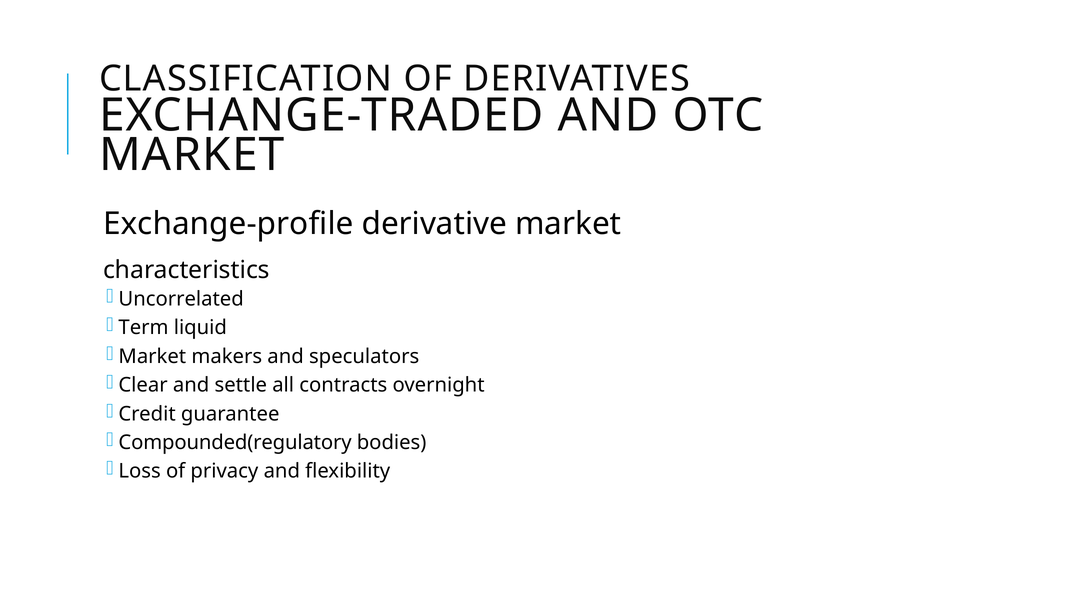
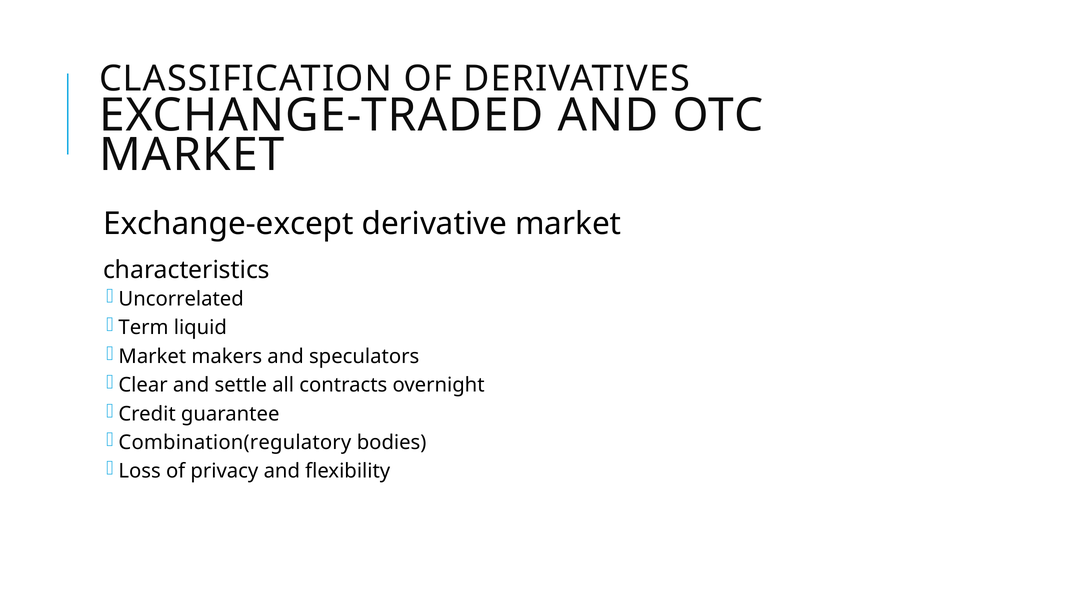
Exchange-profile: Exchange-profile -> Exchange-except (228, 224)
Compounded(regulatory: Compounded(regulatory -> Combination(regulatory (235, 442)
